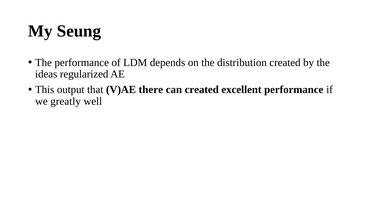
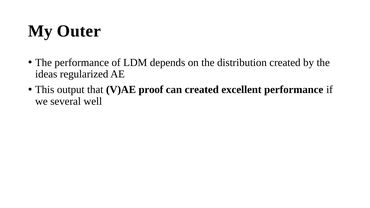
Seung: Seung -> Outer (79, 31)
there: there -> proof (151, 90)
greatly: greatly -> several (66, 101)
